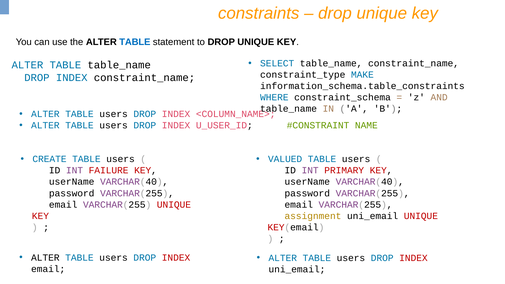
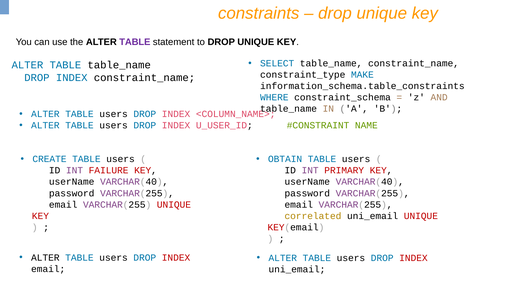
TABLE colour: blue -> purple (135, 42)
VALUED: VALUED -> OBTAIN (285, 159)
assignment: assignment -> correlated (313, 216)
